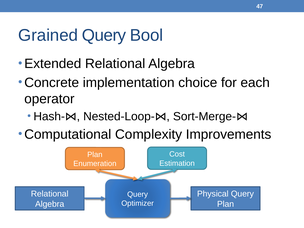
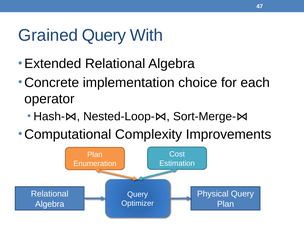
Bool: Bool -> With (146, 35)
